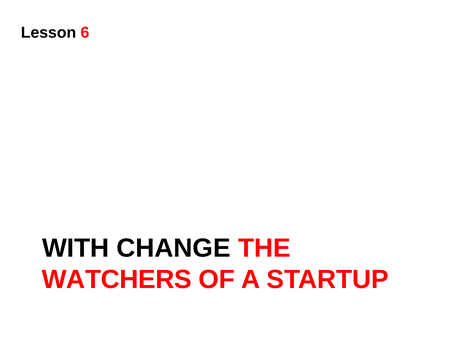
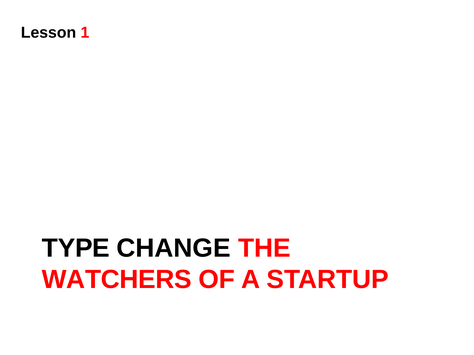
6: 6 -> 1 (85, 33)
WITH: WITH -> TYPE (76, 248)
